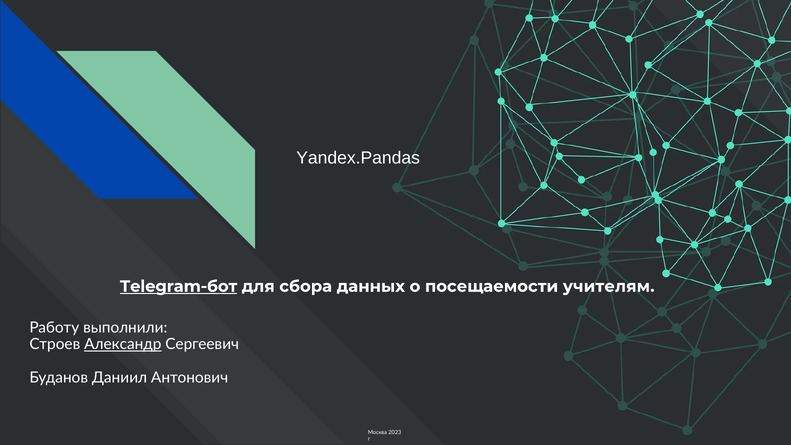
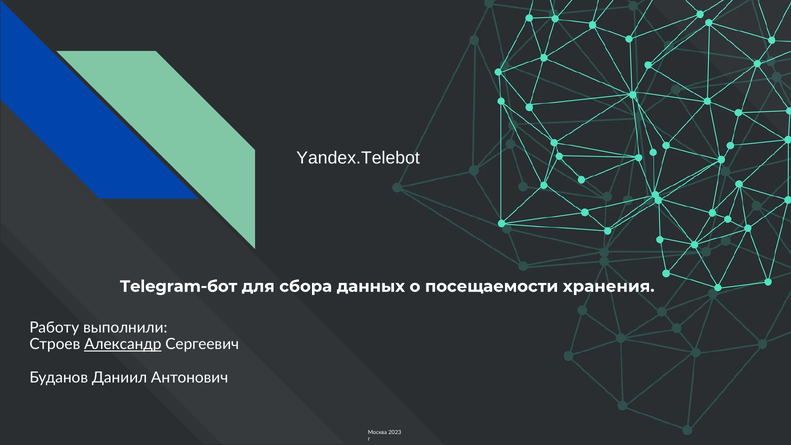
Yandex.Pandas: Yandex.Pandas -> Yandex.Telebot (358, 158)
Telegram-бот underline: present -> none (179, 286)
учителям: учителям -> хранения (609, 286)
